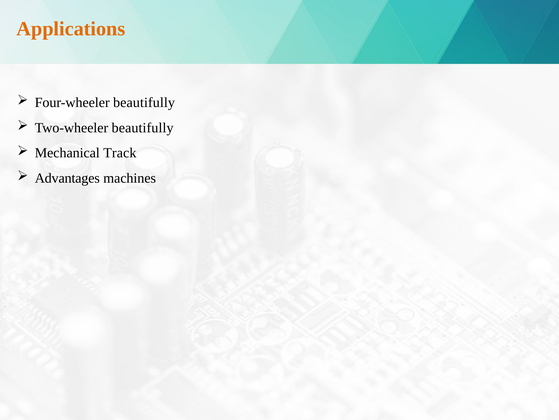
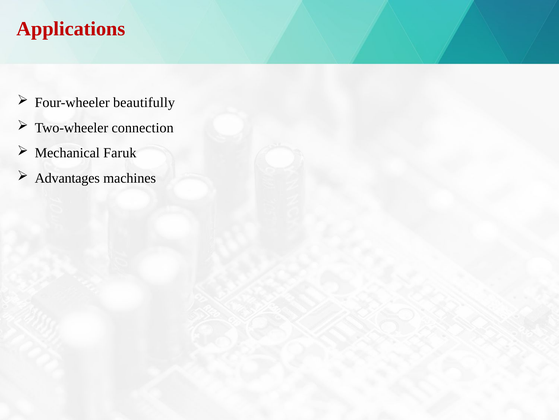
Applications colour: orange -> red (71, 29)
Two-wheeler beautifully: beautifully -> connection (143, 128)
Track: Track -> Faruk (120, 153)
